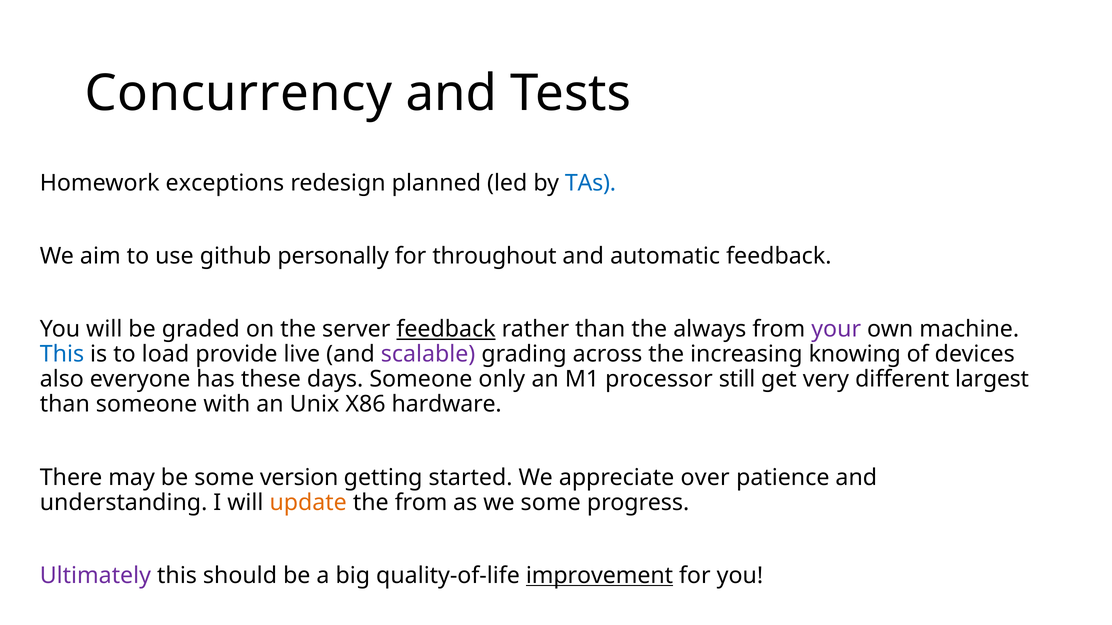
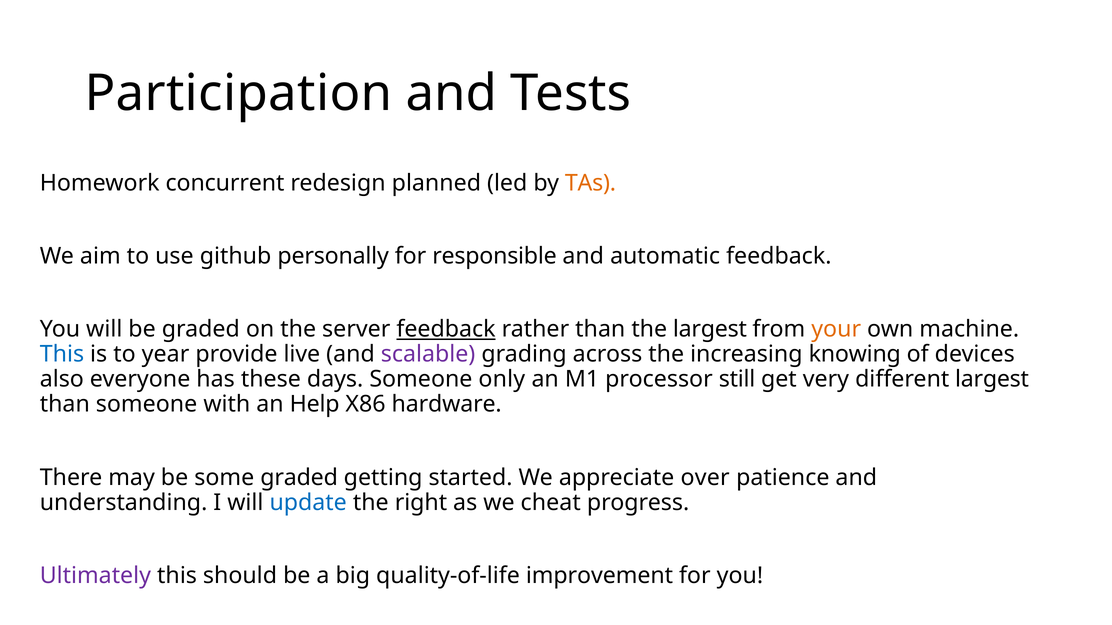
Concurrency: Concurrency -> Participation (239, 93)
exceptions: exceptions -> concurrent (225, 183)
TAs colour: blue -> orange (590, 183)
throughout: throughout -> responsible (495, 256)
the always: always -> largest (710, 329)
your colour: purple -> orange (836, 329)
load: load -> year (165, 355)
Unix: Unix -> Help (315, 405)
some version: version -> graded (299, 478)
update colour: orange -> blue (308, 503)
the from: from -> right (421, 503)
we some: some -> cheat (551, 503)
improvement underline: present -> none (599, 576)
